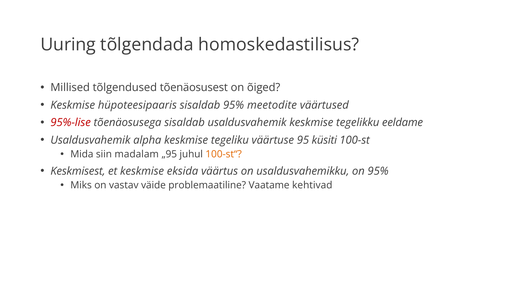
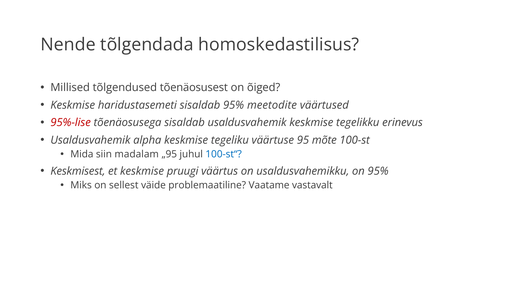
Uuring: Uuring -> Nende (68, 45)
hüpoteesipaaris: hüpoteesipaaris -> haridustasemeti (137, 105)
eeldame: eeldame -> erinevus (402, 122)
küsiti: küsiti -> mõte (324, 140)
100-st“ colour: orange -> blue (224, 154)
eksida: eksida -> pruugi (183, 171)
vastav: vastav -> sellest (124, 185)
kehtivad: kehtivad -> vastavalt (312, 185)
